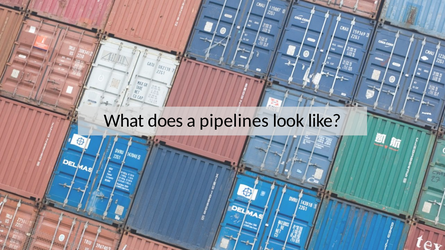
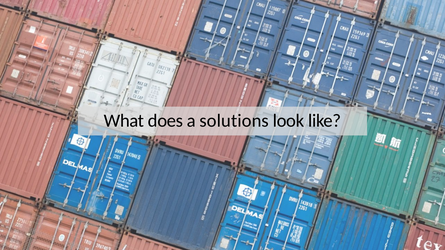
pipelines: pipelines -> solutions (234, 121)
